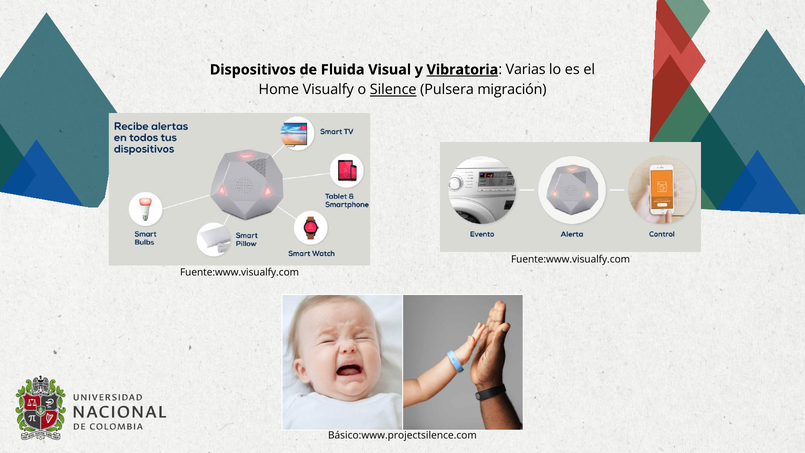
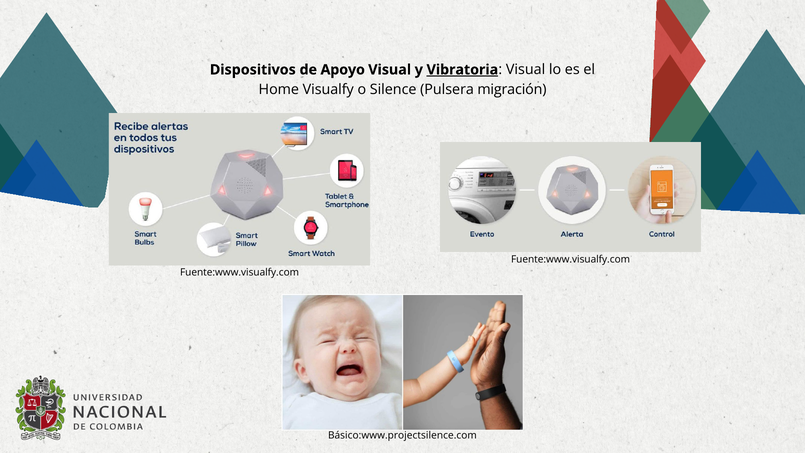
Fluida: Fluida -> Apoyo (343, 70)
Varias: Varias -> Visual (526, 70)
Silence underline: present -> none (393, 90)
